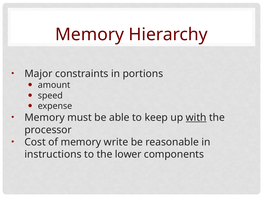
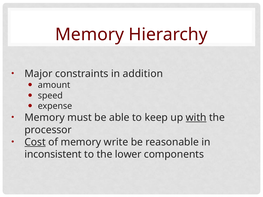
portions: portions -> addition (143, 74)
Cost underline: none -> present (35, 142)
instructions: instructions -> inconsistent (53, 155)
